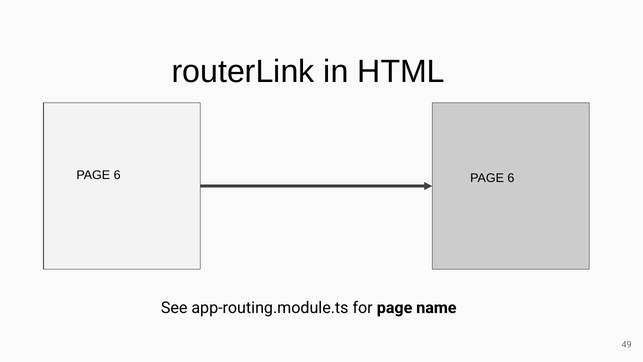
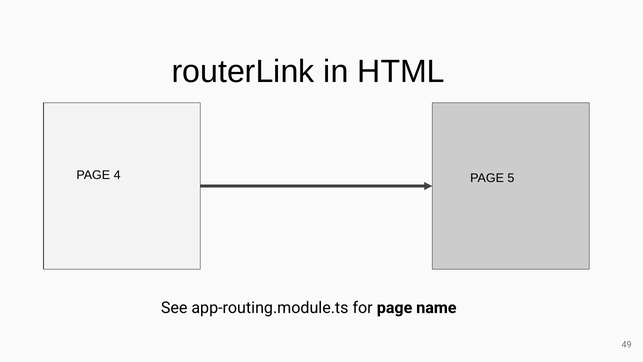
6: 6 -> 4 (117, 175)
6: 6 -> 5 (511, 178)
